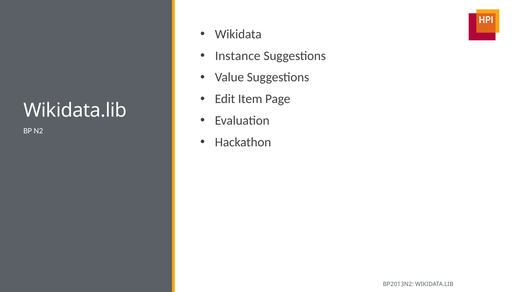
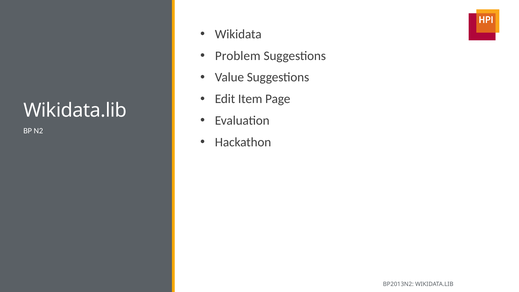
Instance: Instance -> Problem (238, 56)
